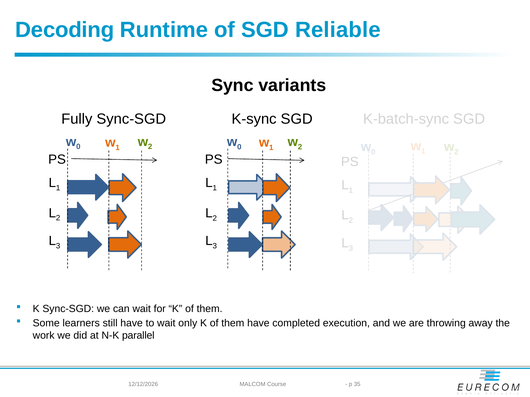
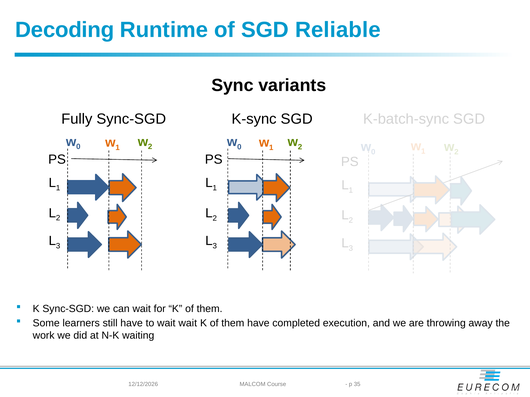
wait only: only -> wait (188, 324)
parallel: parallel -> waiting (138, 336)
